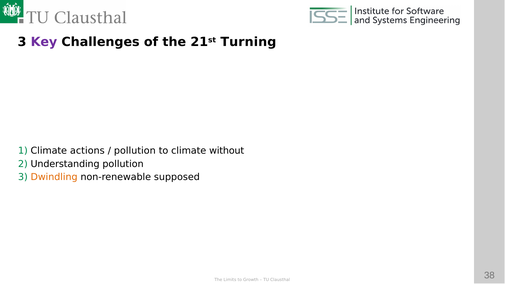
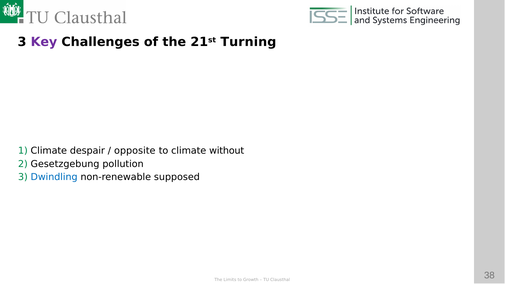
actions: actions -> despair (87, 151)
pollution: pollution -> opposite (135, 151)
Understanding: Understanding -> Gesetzgebung (65, 164)
Dwindling colour: orange -> blue (54, 177)
